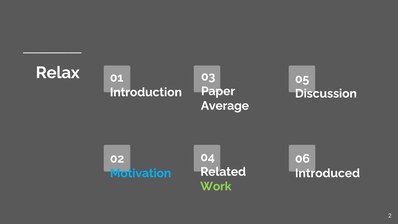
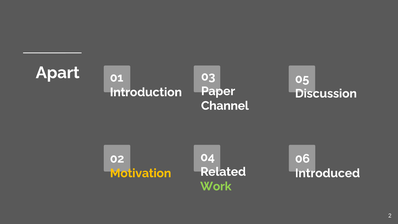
Relax: Relax -> Apart (58, 73)
Average: Average -> Channel (225, 106)
Motivation colour: light blue -> yellow (141, 173)
